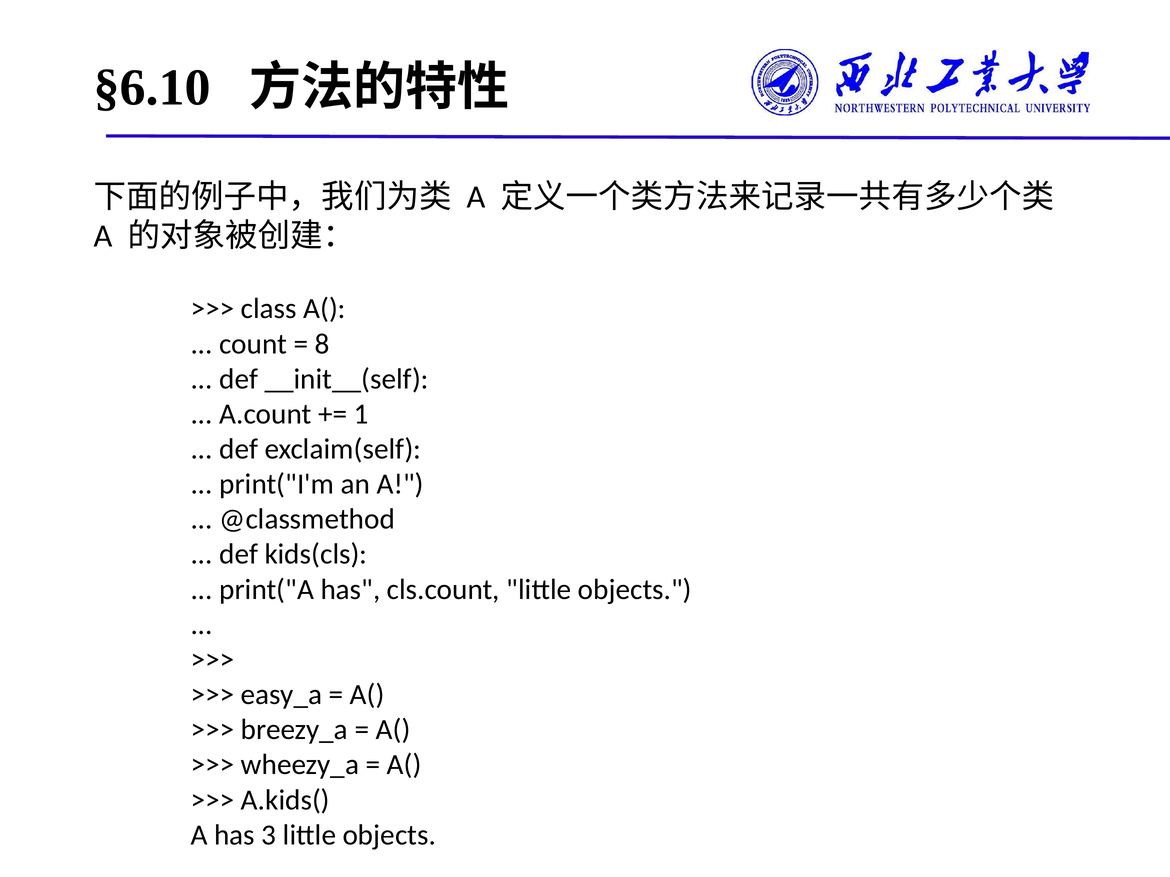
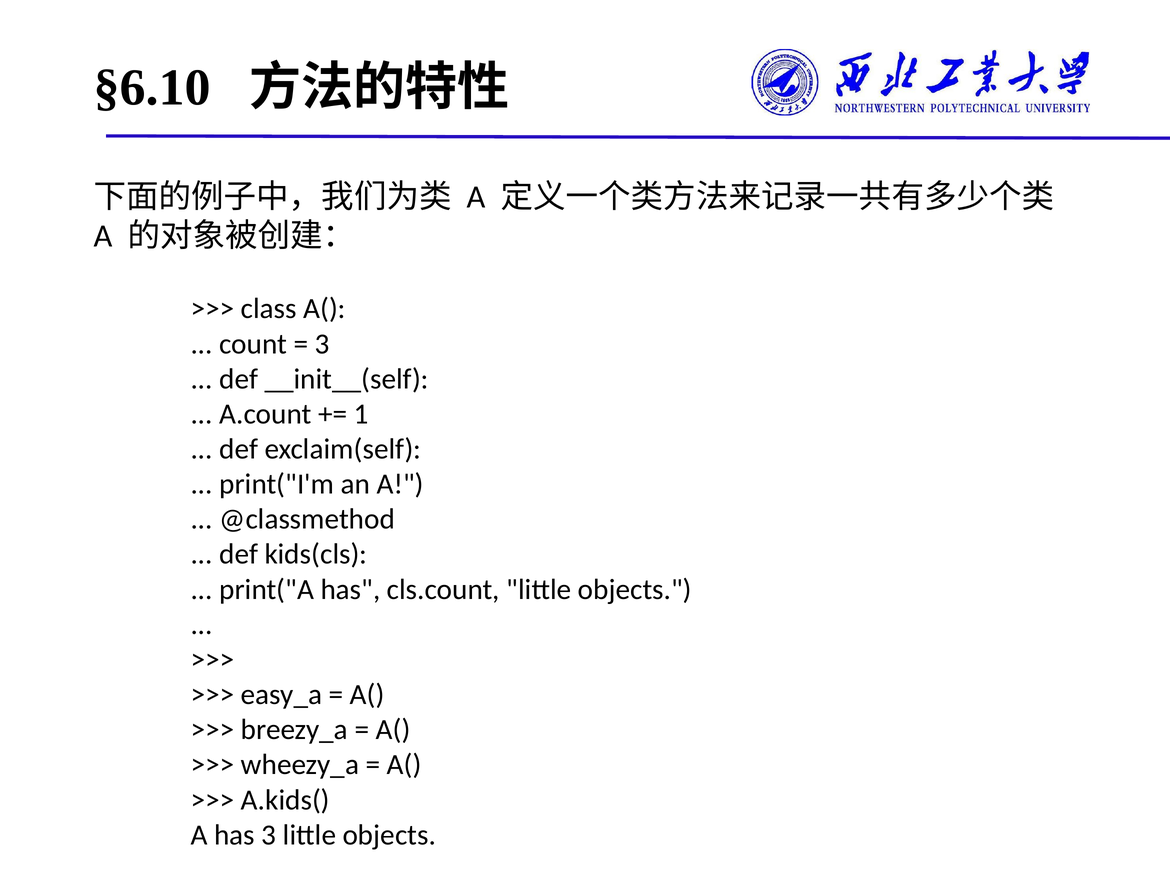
8: 8 -> 3 (322, 344)
